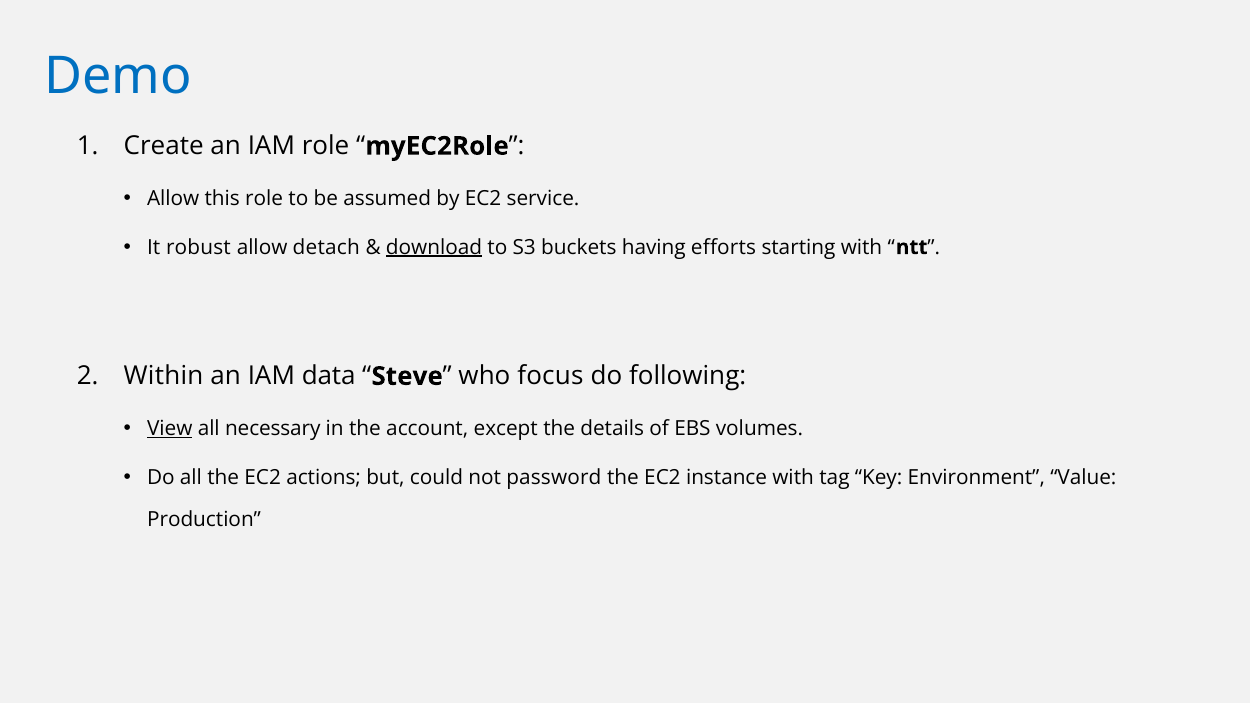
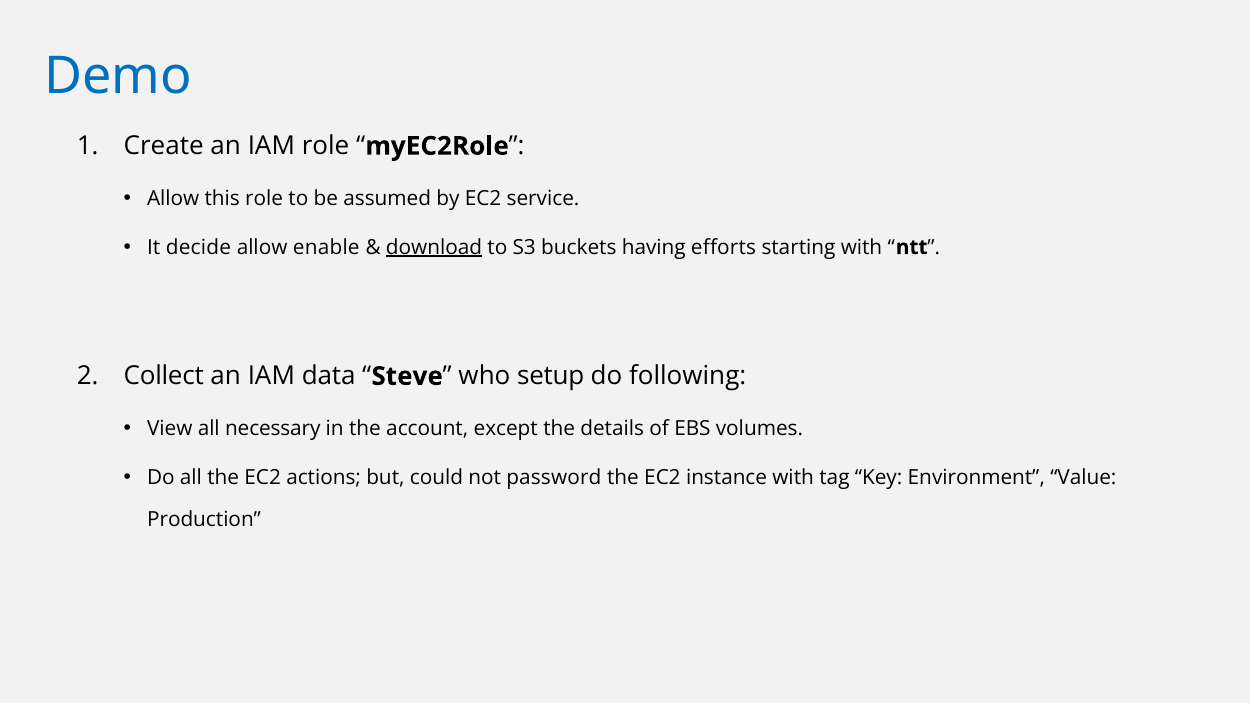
robust: robust -> decide (198, 247)
detach: detach -> enable (326, 247)
Within: Within -> Collect (164, 376)
focus: focus -> setup (551, 376)
View underline: present -> none (170, 429)
